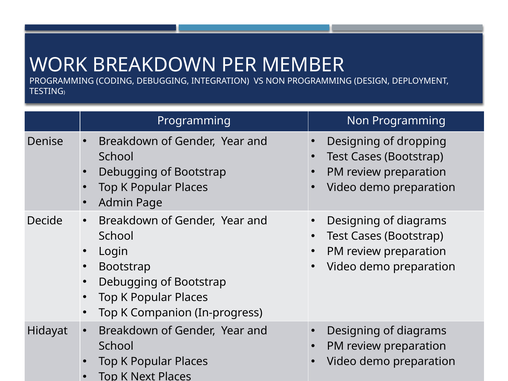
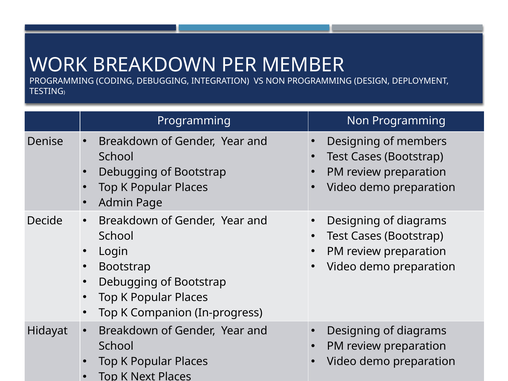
dropping: dropping -> members (422, 141)
